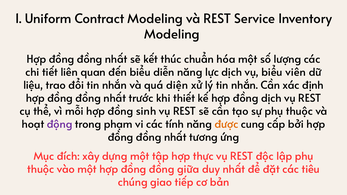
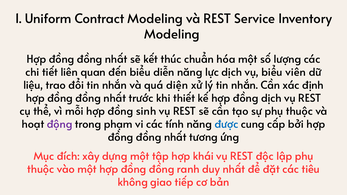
được colour: orange -> blue (226, 125)
thực: thực -> khái (203, 157)
giữa: giữa -> ranh (188, 170)
chúng: chúng -> không (133, 183)
